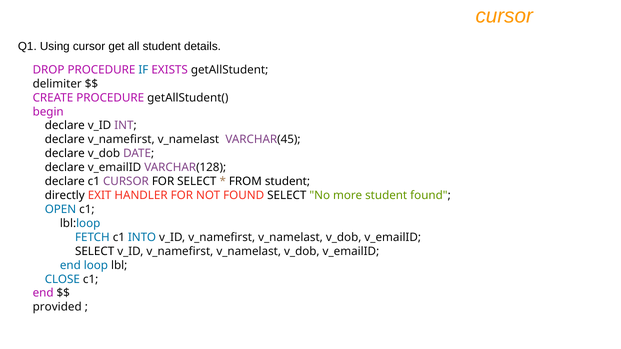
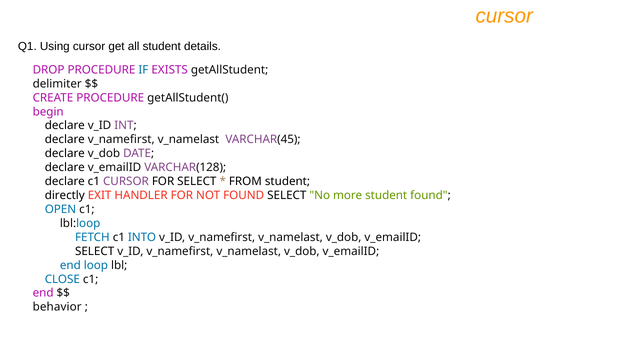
provided: provided -> behavior (57, 307)
